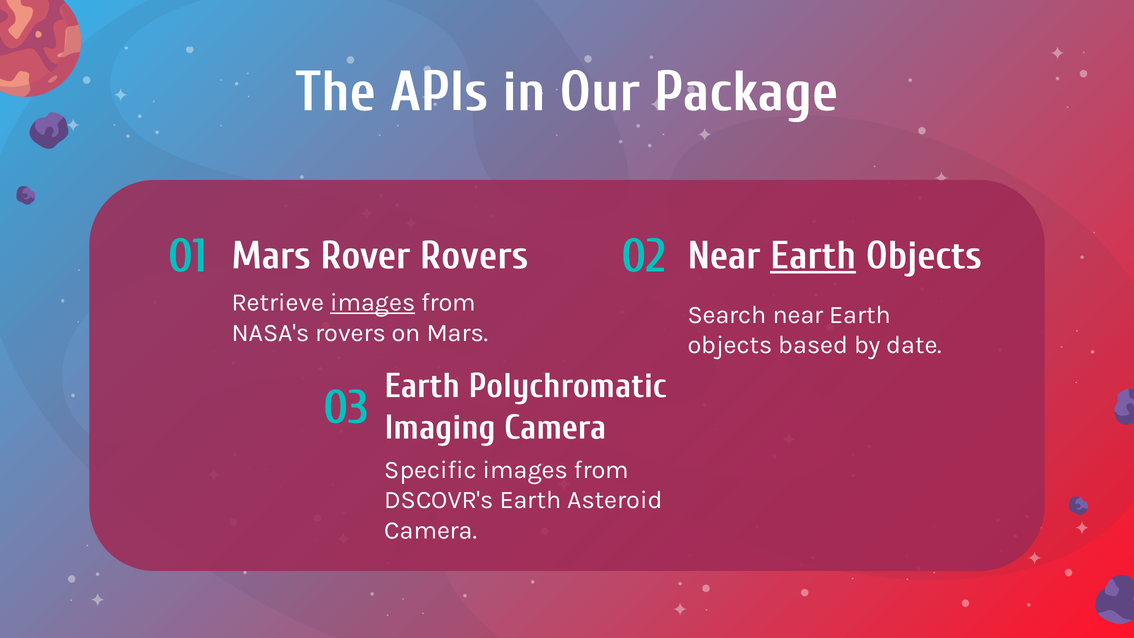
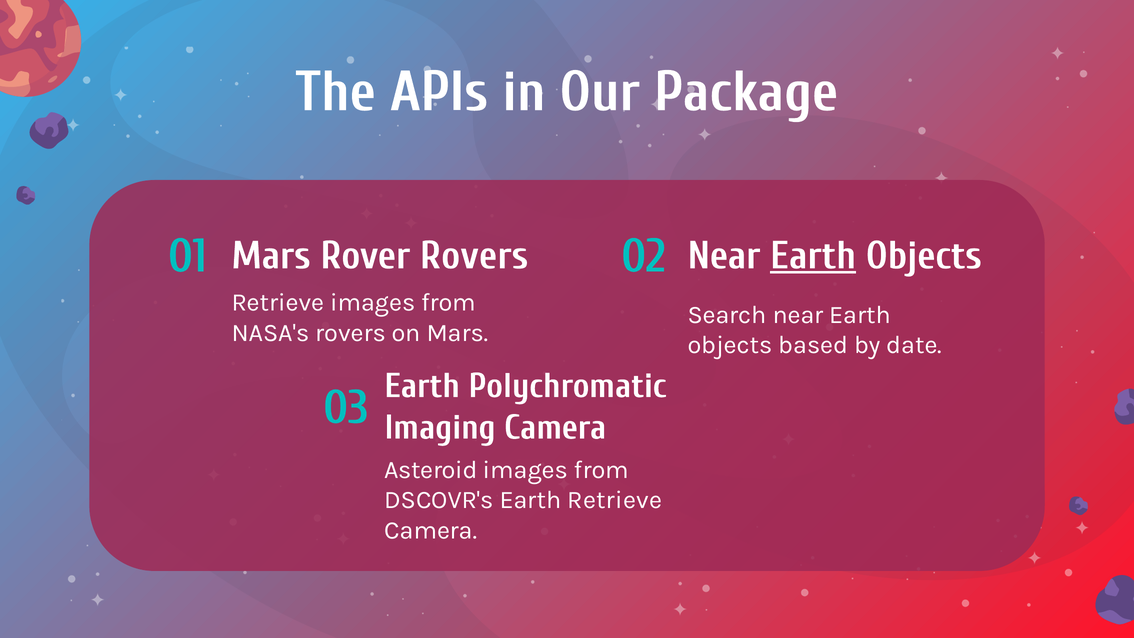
images underline: present -> none (373, 303)
Specific: Specific -> Asteroid (431, 470)
Earth Asteroid: Asteroid -> Retrieve (615, 500)
